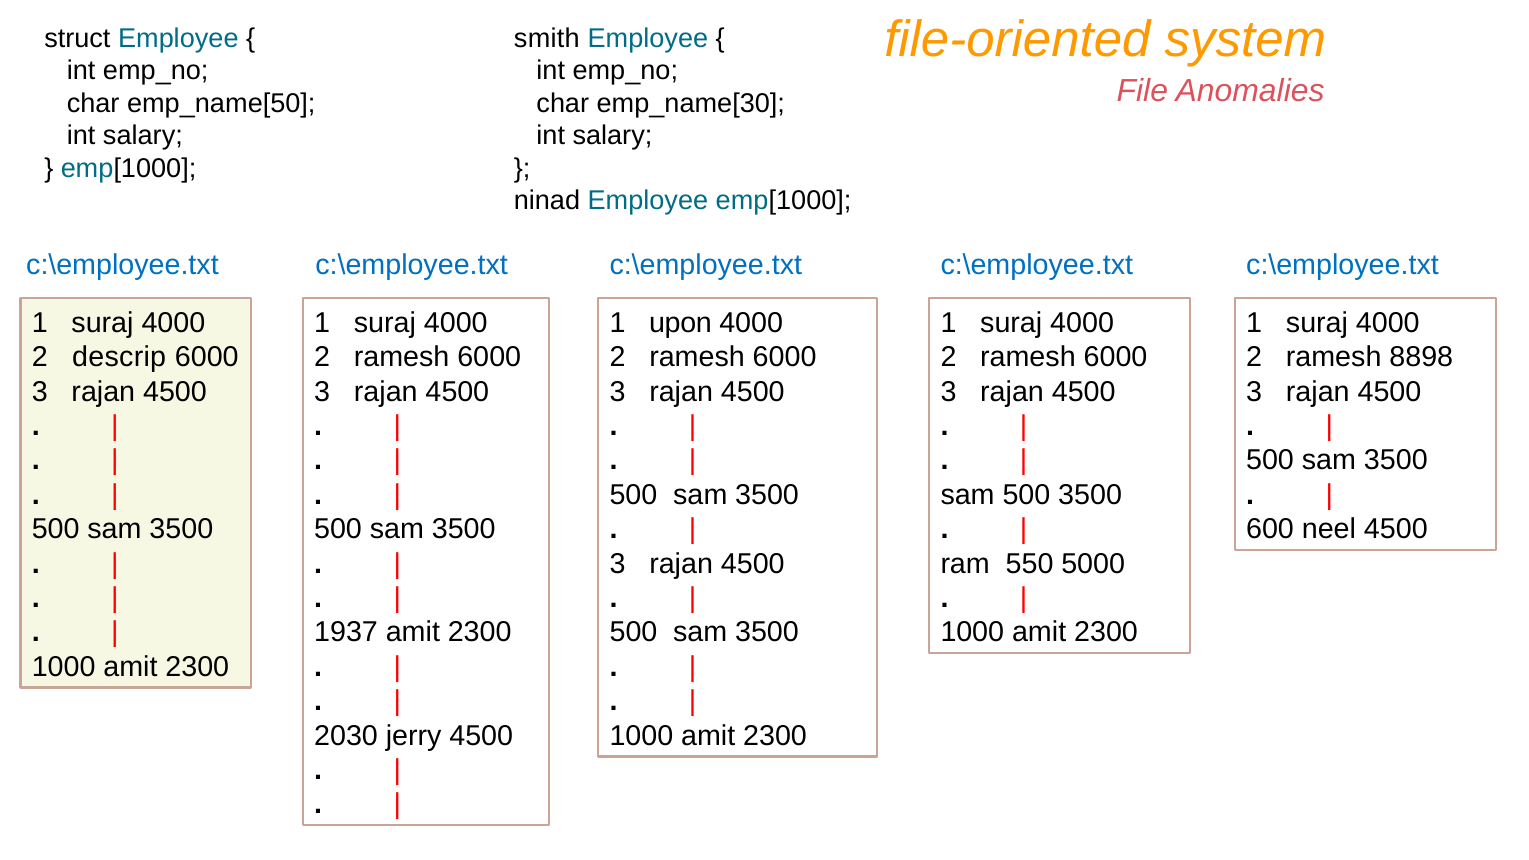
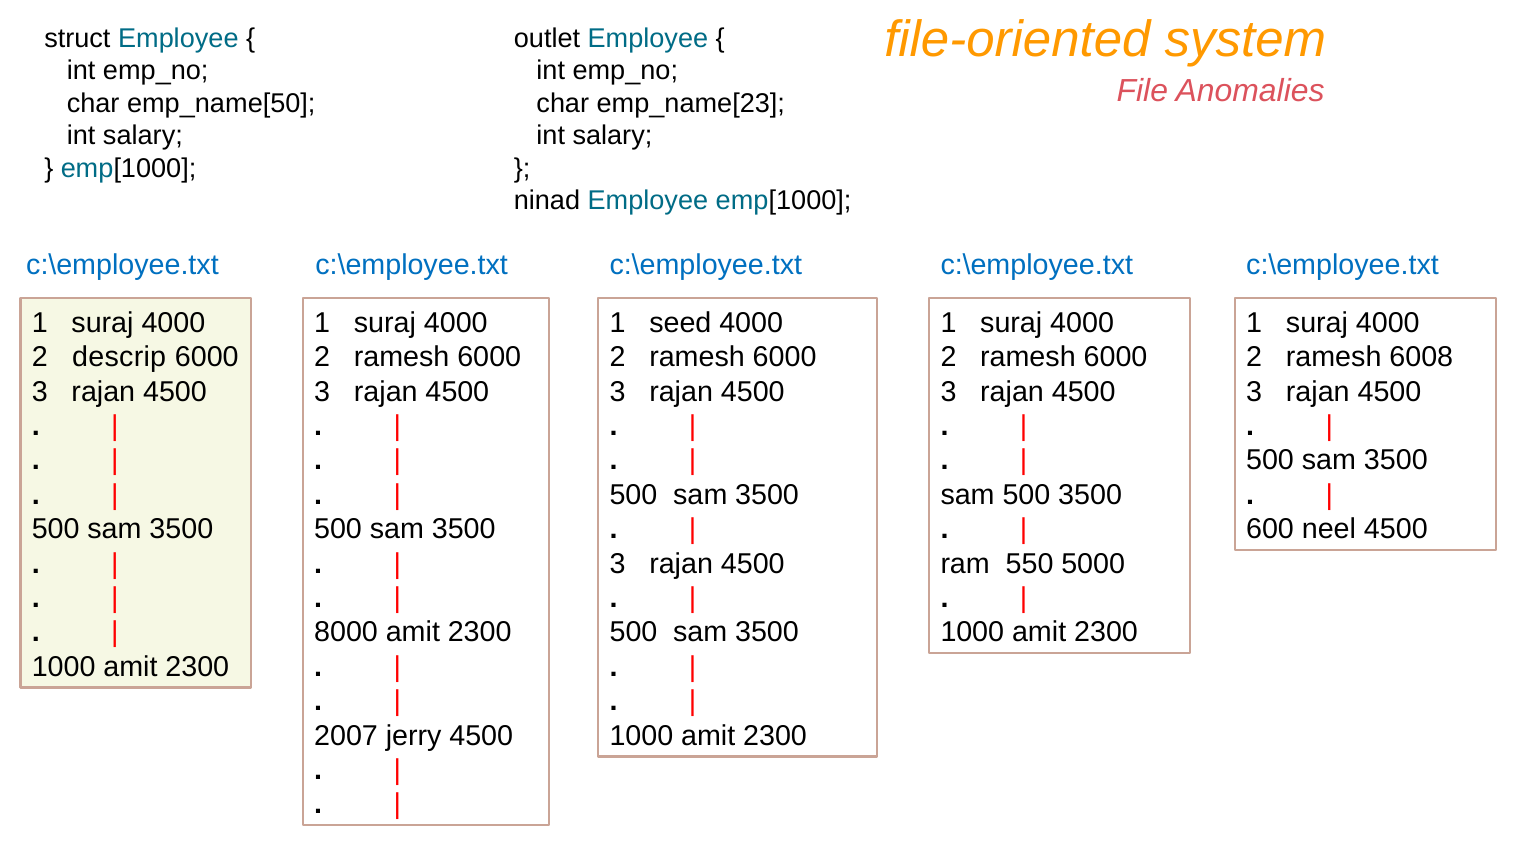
smith: smith -> outlet (547, 38)
emp_name[30: emp_name[30 -> emp_name[23 (691, 103)
upon: upon -> seed (680, 323)
8898: 8898 -> 6008 (1421, 357)
1937: 1937 -> 8000 (346, 632)
2030: 2030 -> 2007 (346, 736)
